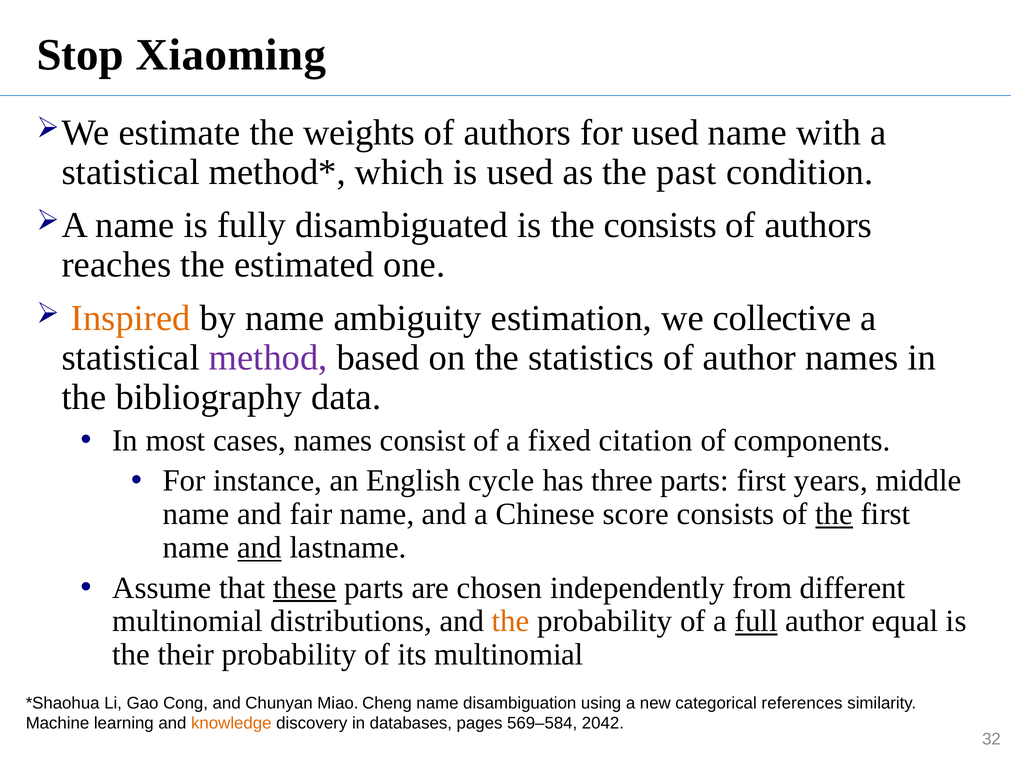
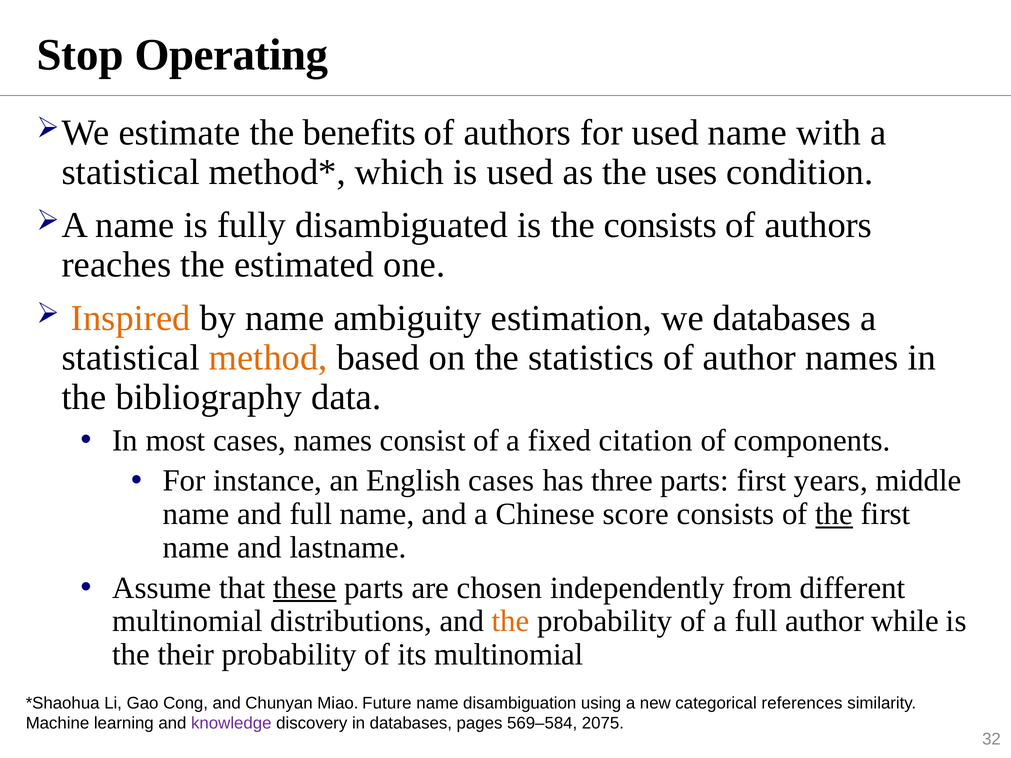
Xiaoming: Xiaoming -> Operating (232, 55)
weights: weights -> benefits (359, 133)
past: past -> uses (687, 172)
we collective: collective -> databases (782, 318)
method colour: purple -> orange (268, 358)
English cycle: cycle -> cases (501, 481)
and fair: fair -> full (311, 514)
and underline: present -> none (260, 548)
full underline: present -> none (756, 621)
equal: equal -> while (905, 621)
Cheng: Cheng -> Future (387, 703)
knowledge colour: orange -> purple (231, 724)
2042: 2042 -> 2075 (603, 724)
